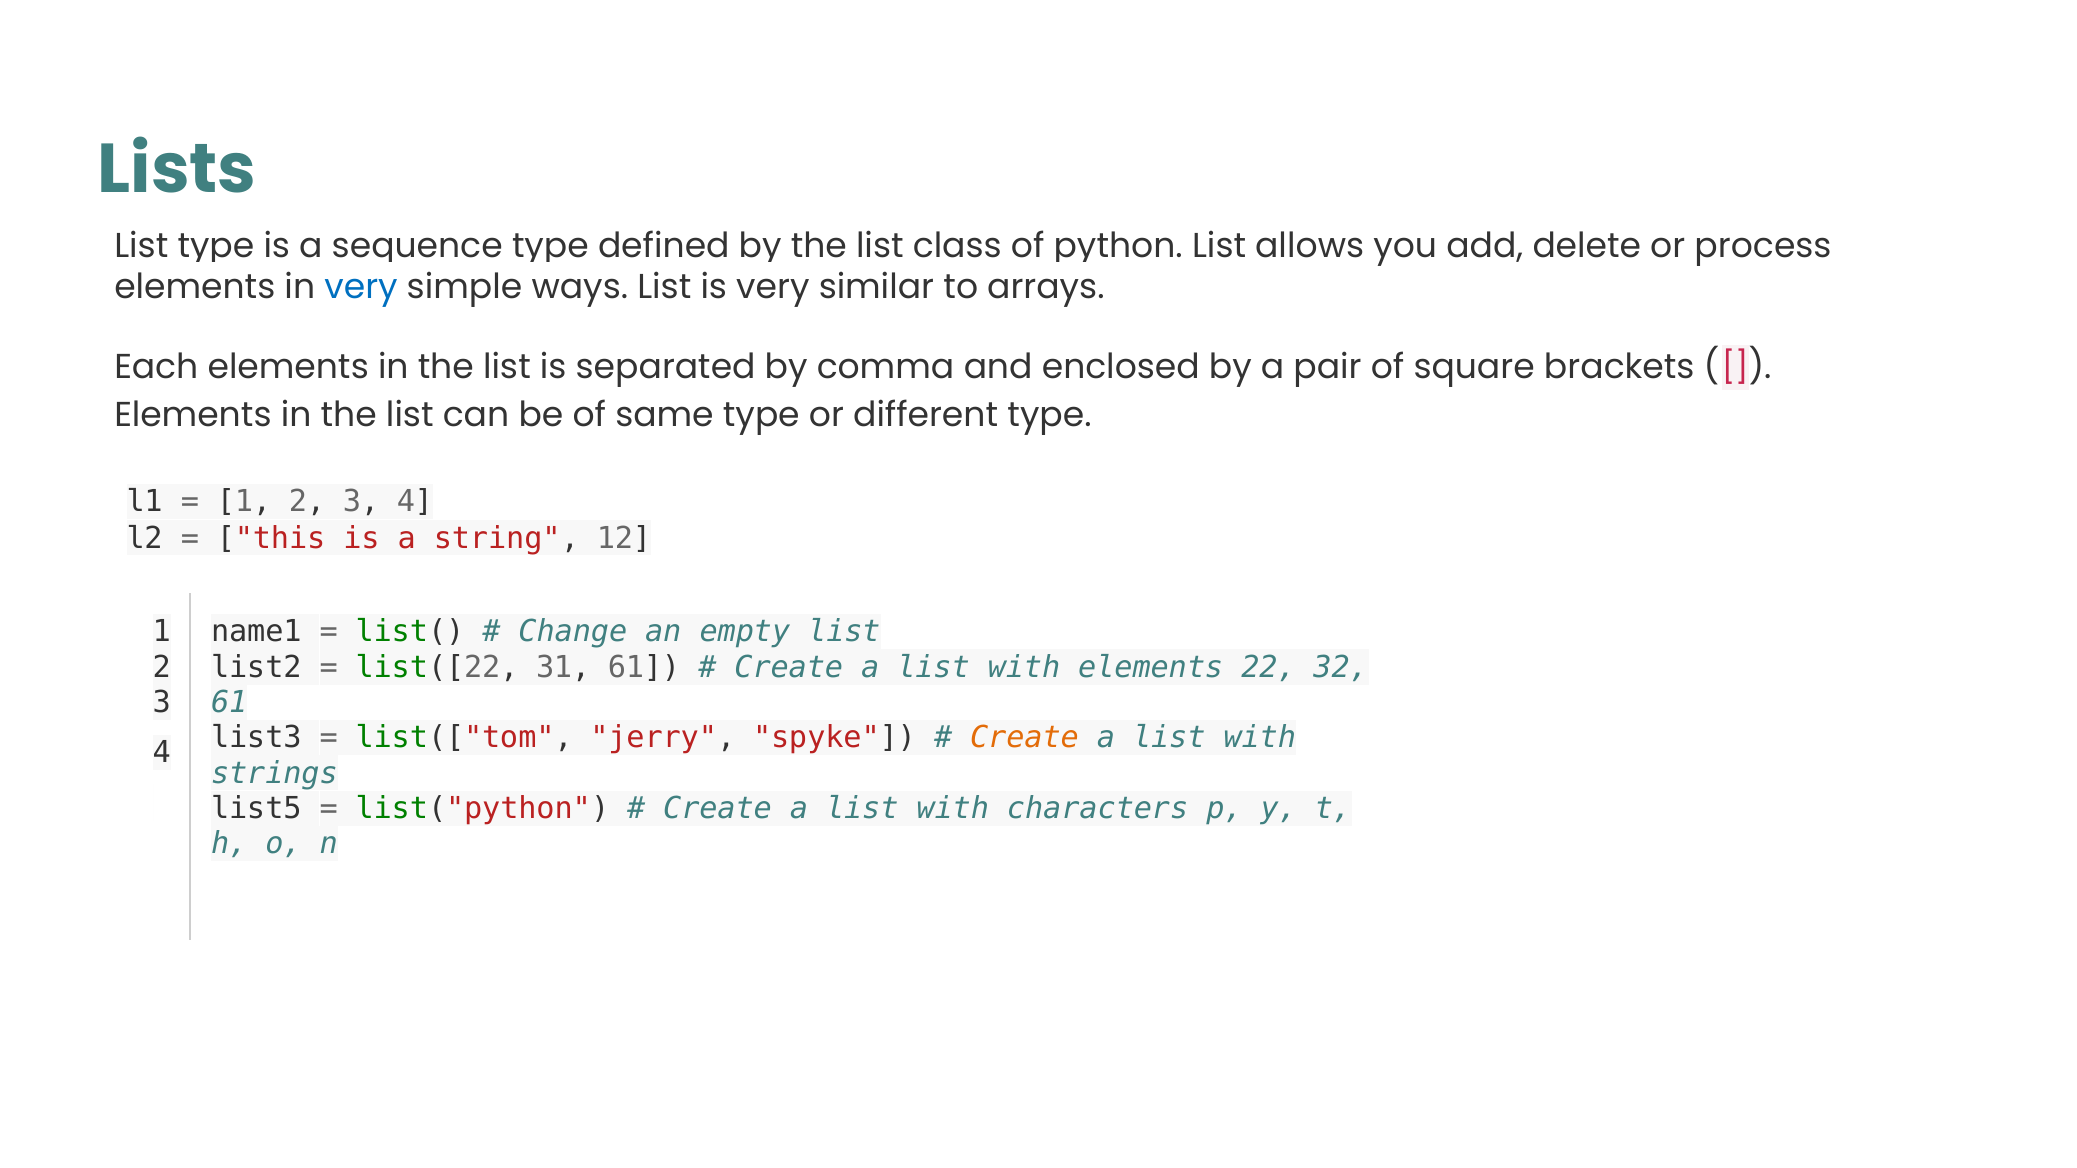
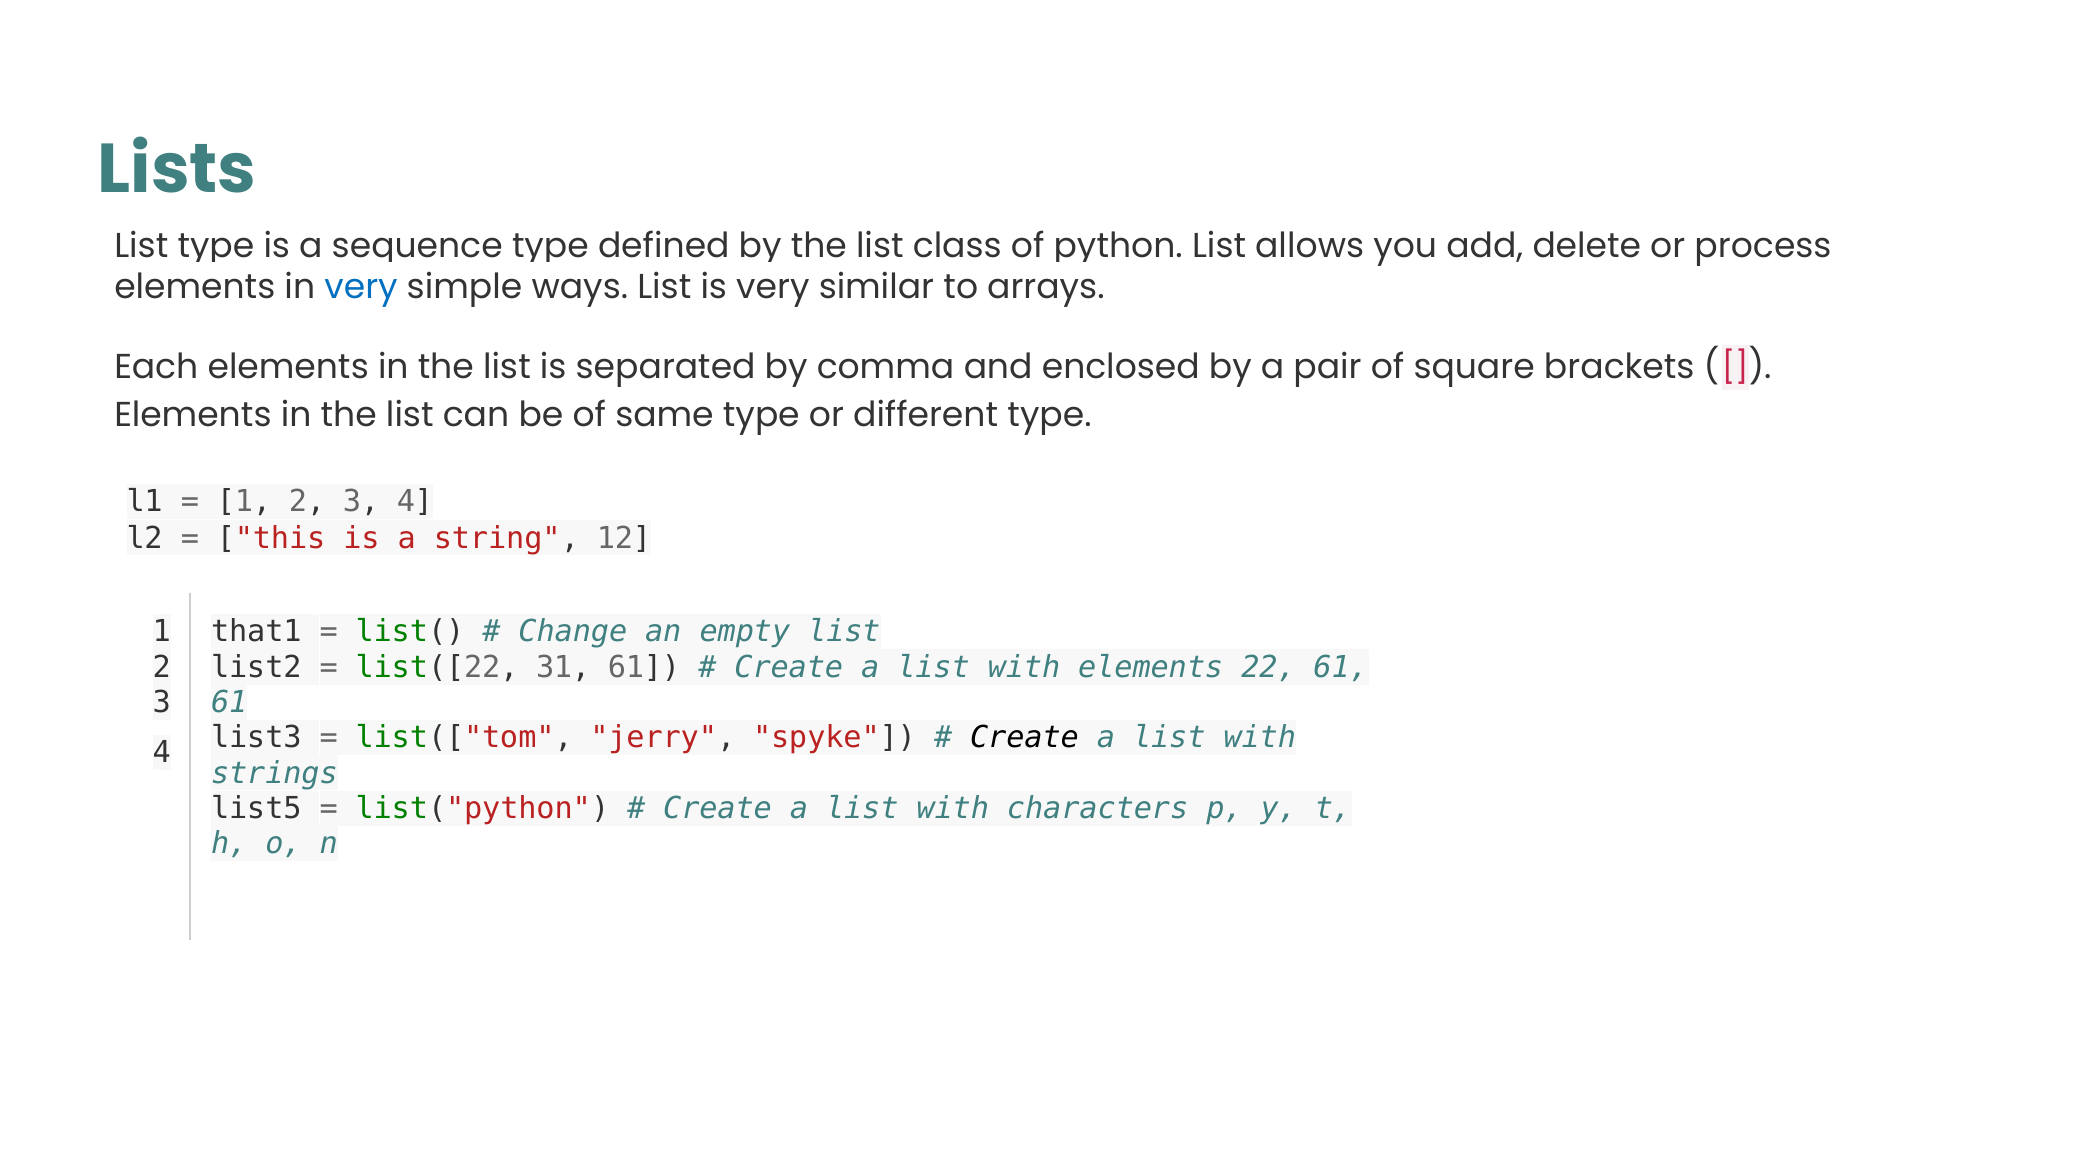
name1: name1 -> that1 (256, 632)
22 32: 32 -> 61 (1341, 667)
Create colour: orange -> black (1024, 738)
